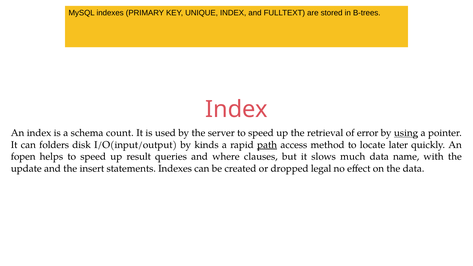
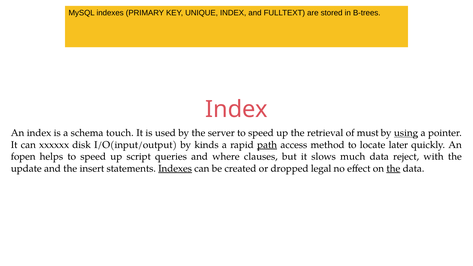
count: count -> touch (120, 133)
error: error -> must (368, 133)
folders: folders -> xxxxxx (54, 145)
result: result -> script (139, 157)
name: name -> reject (406, 157)
Indexes underline: none -> present (175, 168)
the underline: none -> present (393, 168)
